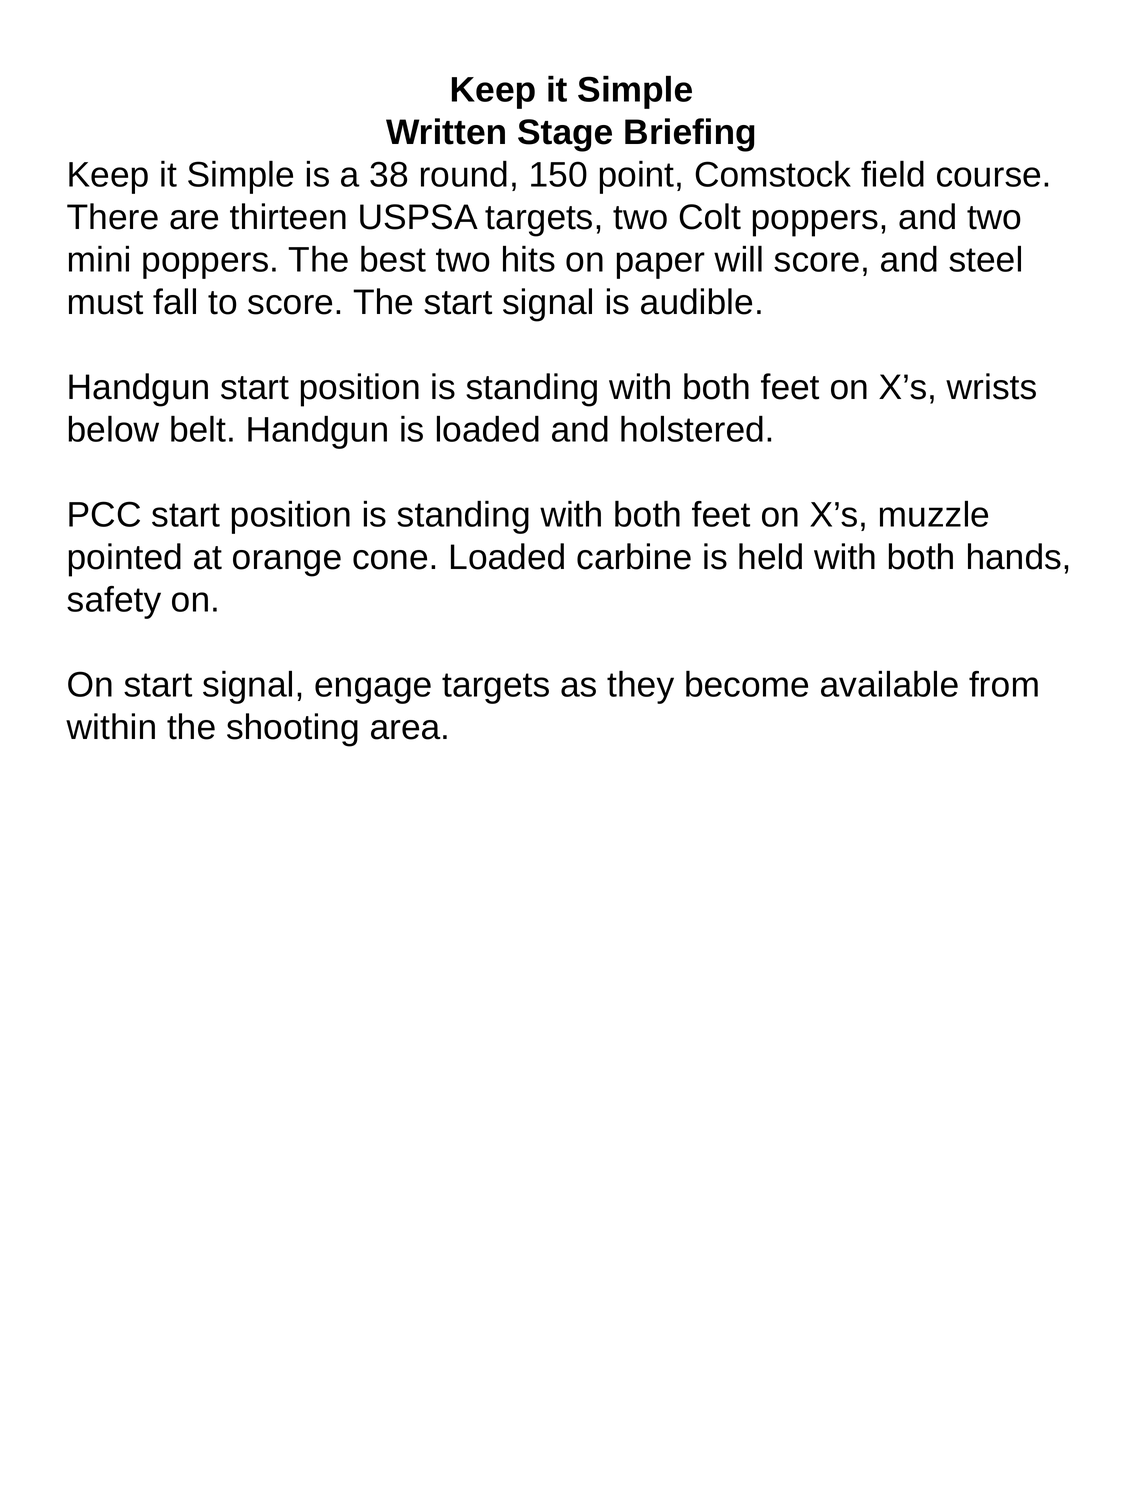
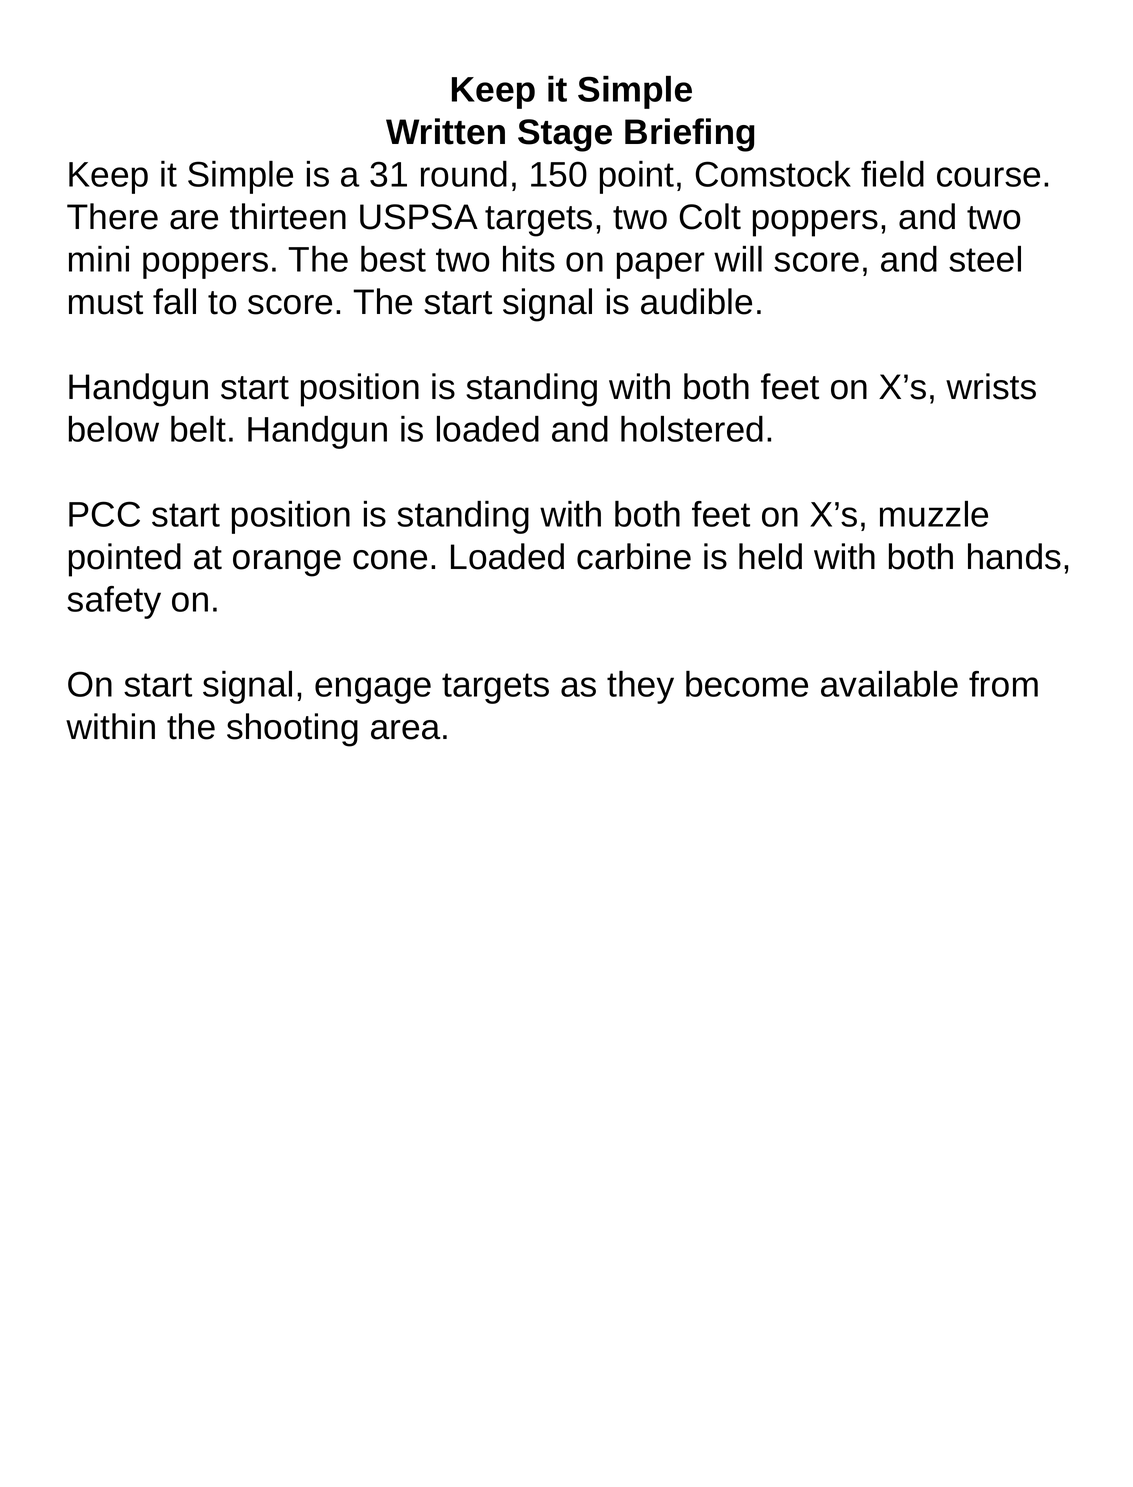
38: 38 -> 31 (389, 175)
